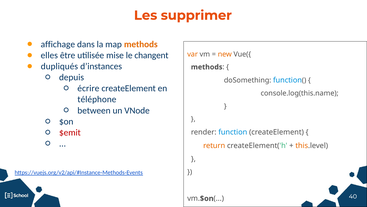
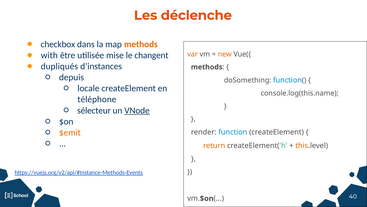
supprimer: supprimer -> déclenche (196, 15)
affichage: affichage -> checkbox (58, 44)
elles: elles -> with (49, 55)
écrire: écrire -> locale (88, 88)
between: between -> sélecteur (94, 110)
VNode underline: none -> present (137, 110)
$emit colour: red -> orange (70, 132)
